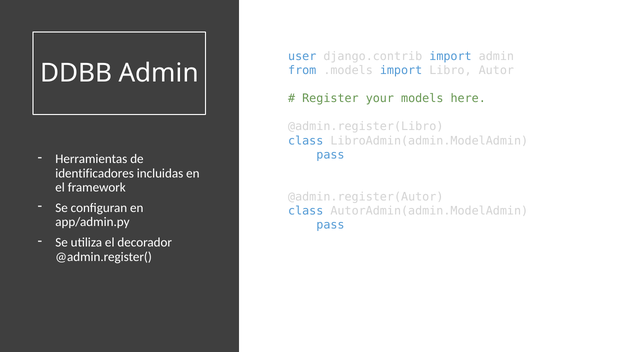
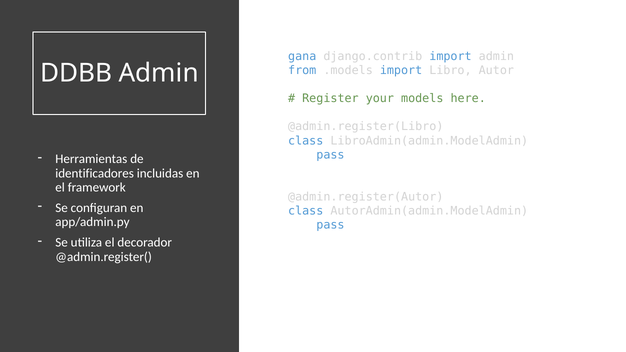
user: user -> gana (302, 56)
